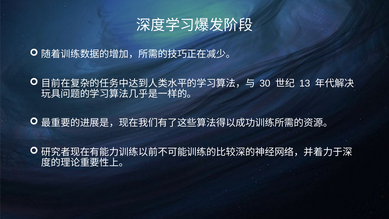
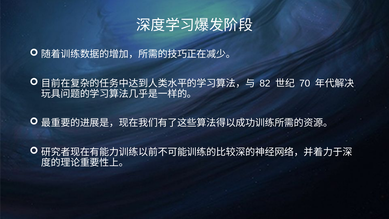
30: 30 -> 82 (265, 83)
13: 13 -> 70 (305, 83)
